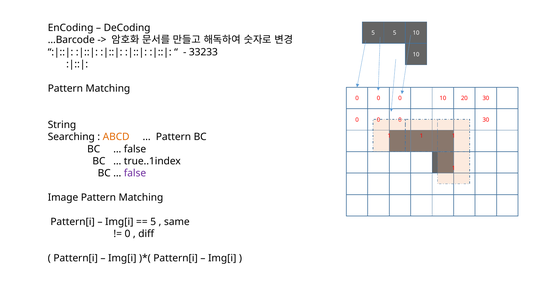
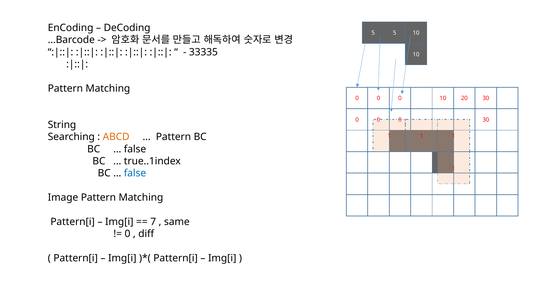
33233: 33233 -> 33335 (203, 52)
false colour: purple -> blue (135, 173)
5: 5 -> 7 (153, 222)
